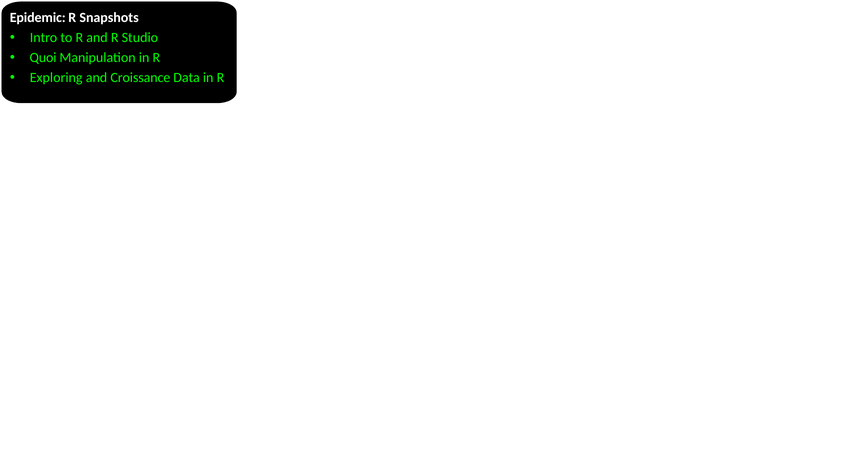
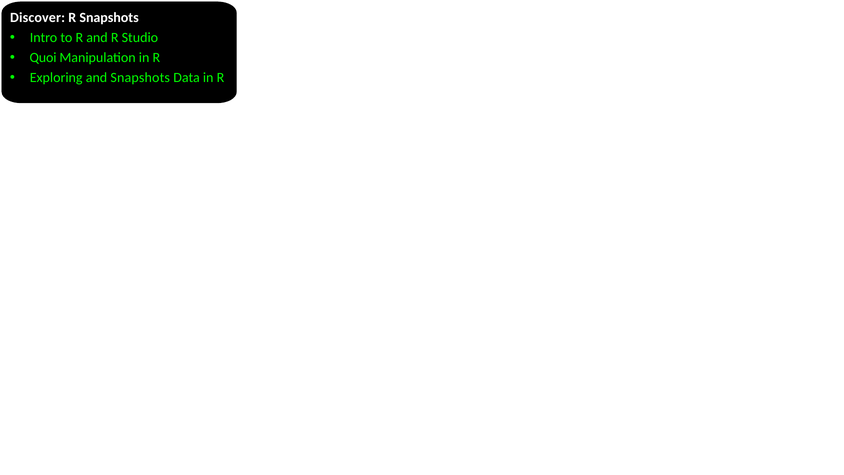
Epidemic: Epidemic -> Discover (38, 17)
and Croissance: Croissance -> Snapshots (140, 78)
